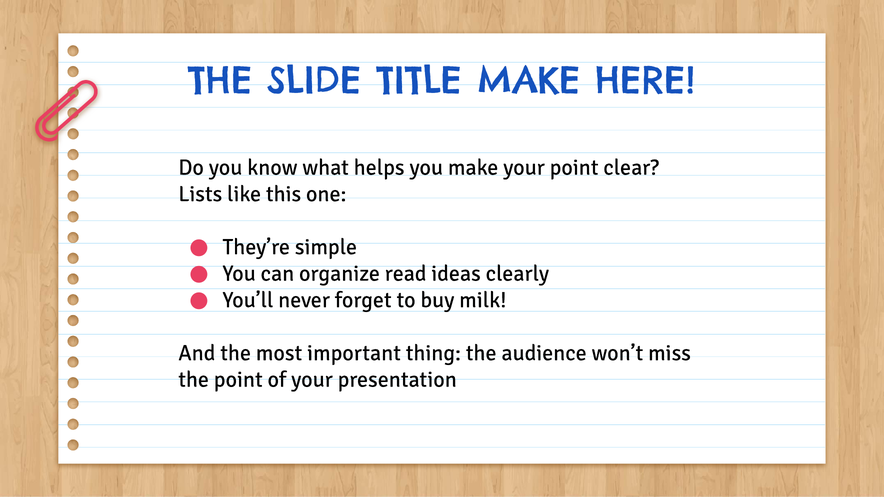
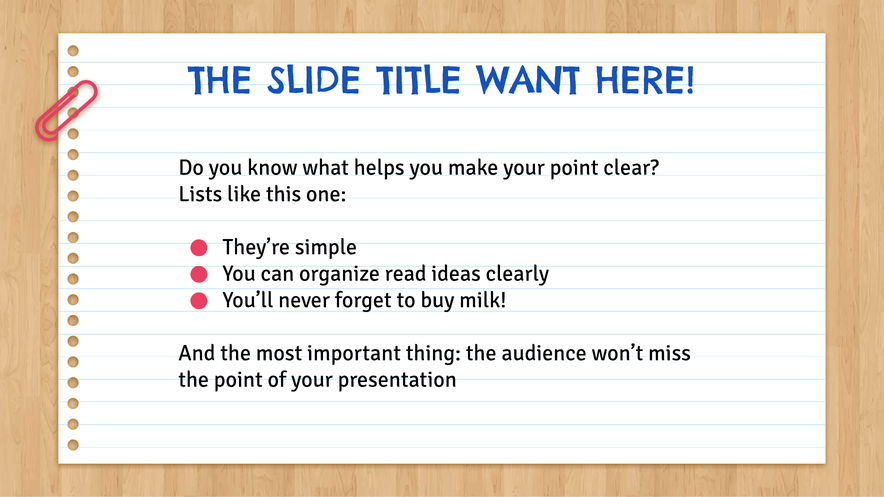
TITLE MAKE: MAKE -> WANT (529, 81)
